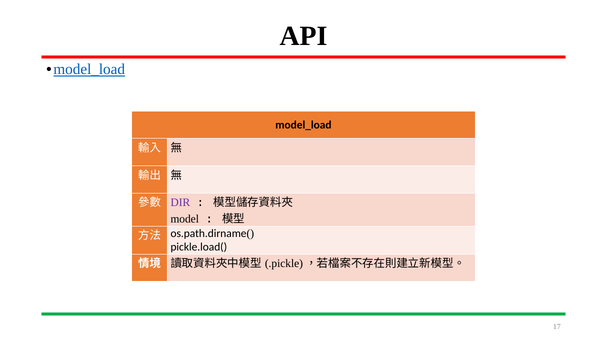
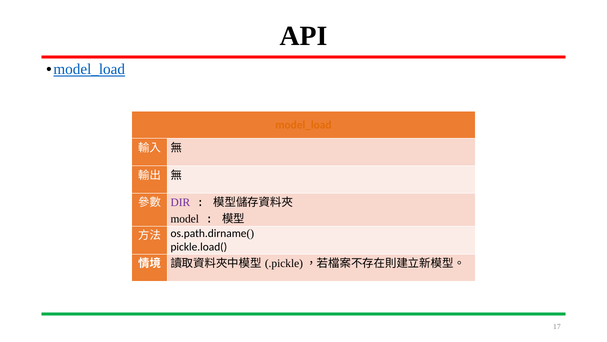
model_load colour: black -> orange (303, 125)
